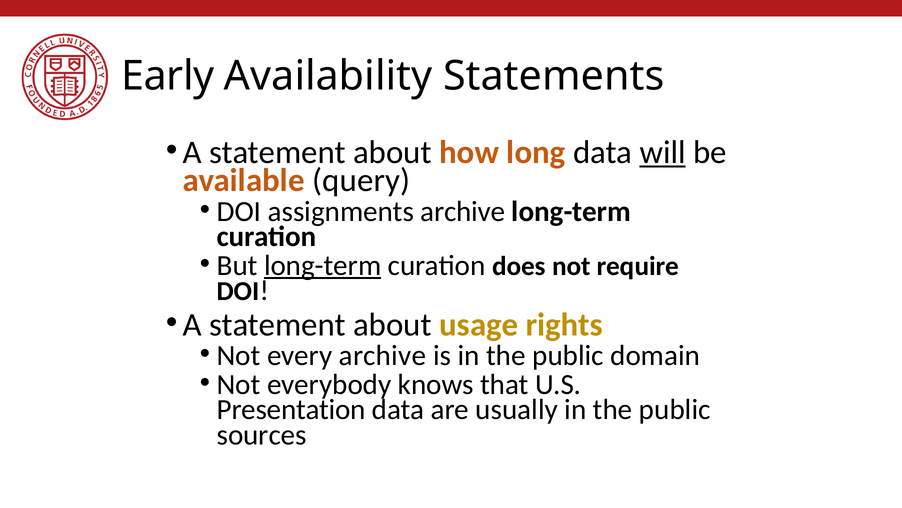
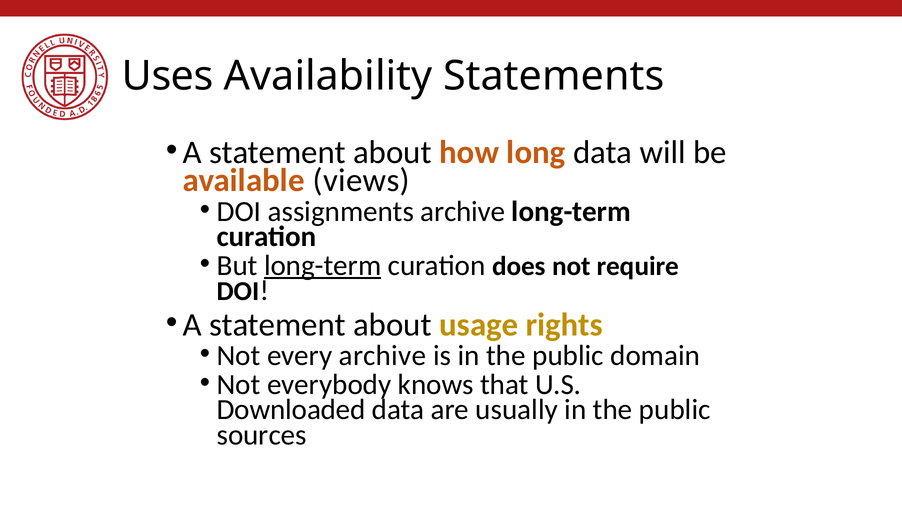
Early: Early -> Uses (168, 76)
will underline: present -> none (663, 152)
query: query -> views (361, 180)
Presentation: Presentation -> Downloaded (291, 409)
